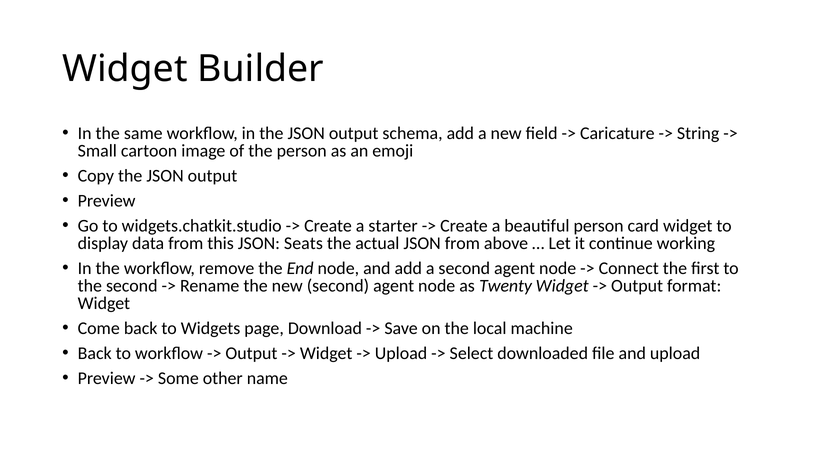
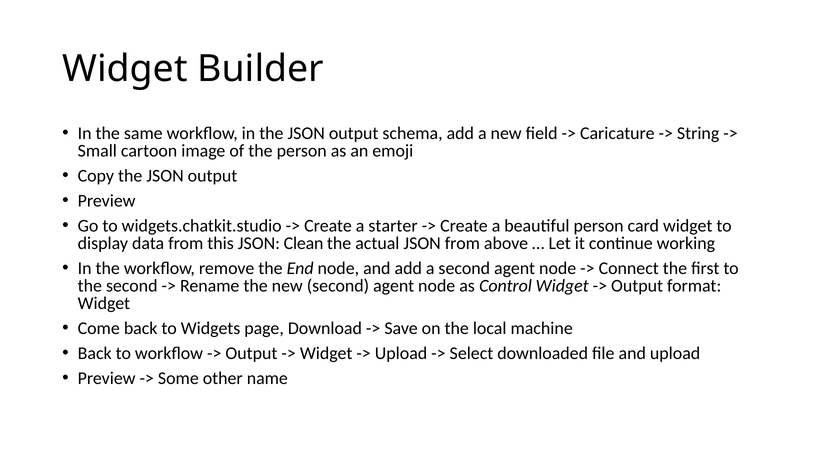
Seats: Seats -> Clean (304, 243)
Twenty: Twenty -> Control (506, 286)
